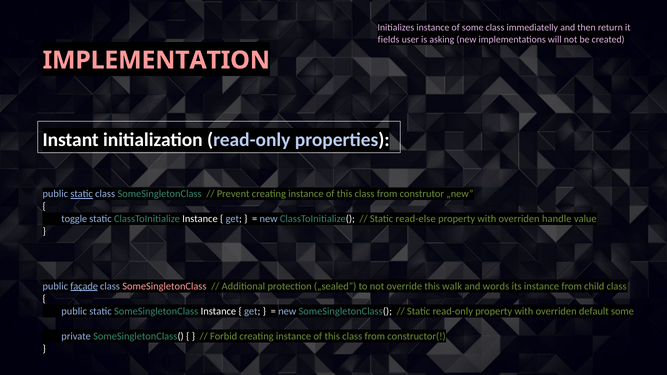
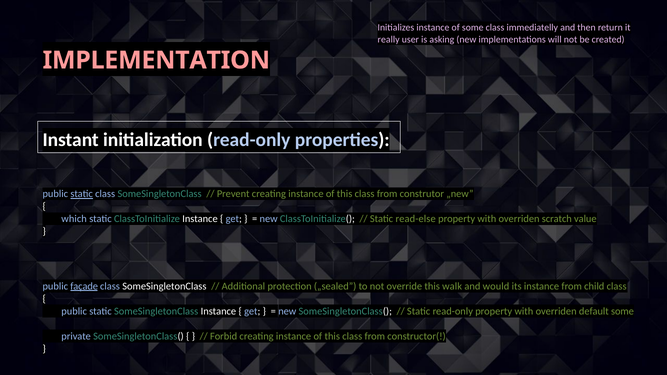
fields: fields -> really (389, 39)
toggle: toggle -> which (74, 219)
handle: handle -> scratch (557, 219)
SomeSingletonClass colour: pink -> white (164, 286)
words: words -> would (496, 286)
